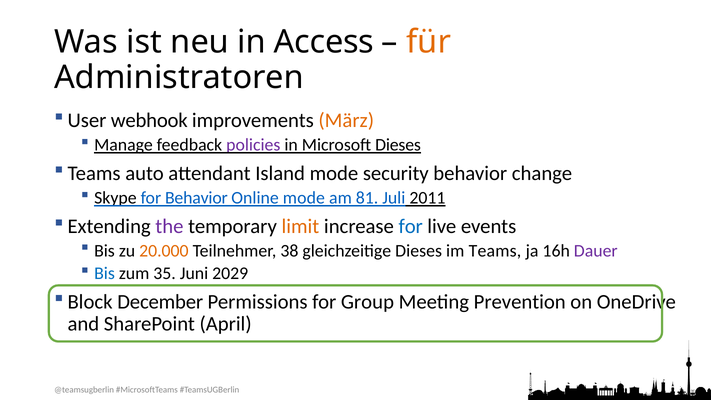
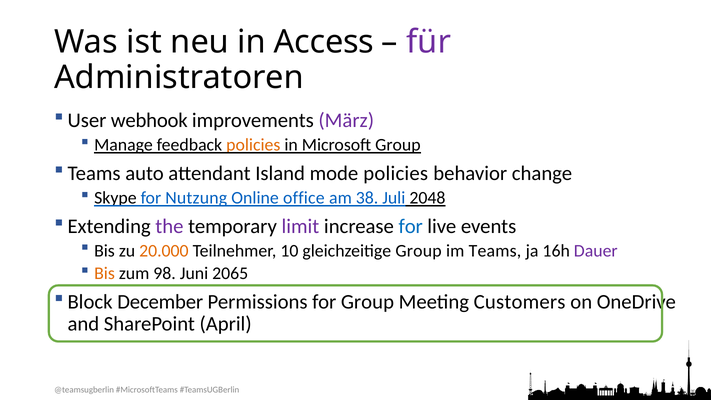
für colour: orange -> purple (429, 42)
März colour: orange -> purple (346, 120)
policies colour: purple -> orange (253, 145)
Microsoft Dieses: Dieses -> Group (398, 145)
mode security: security -> policies (396, 173)
for Behavior: Behavior -> Nutzung (196, 198)
Online mode: mode -> office (304, 198)
81: 81 -> 38 (367, 198)
2011: 2011 -> 2048 (427, 198)
limit colour: orange -> purple (300, 226)
38: 38 -> 10 (289, 251)
gleichzeitige Dieses: Dieses -> Group (419, 251)
Bis colour: blue -> orange (105, 274)
35: 35 -> 98 (165, 274)
2029: 2029 -> 2065 (230, 274)
Prevention: Prevention -> Customers (520, 302)
